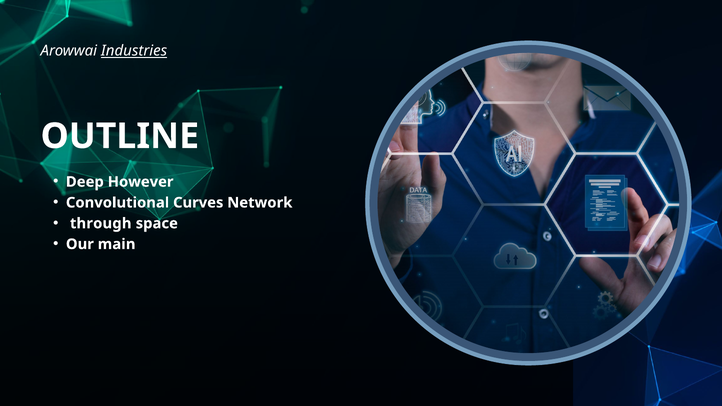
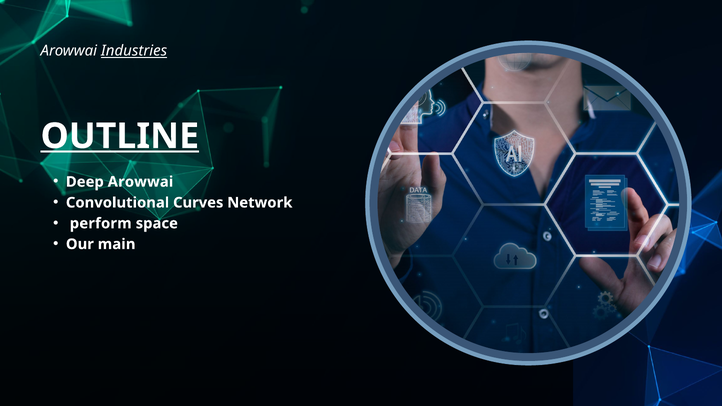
OUTLINE underline: none -> present (120, 136)
Deep However: However -> Arowwai (141, 182)
through: through -> perform (101, 223)
